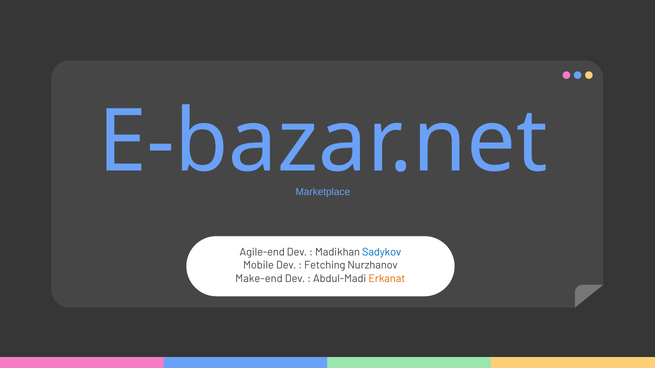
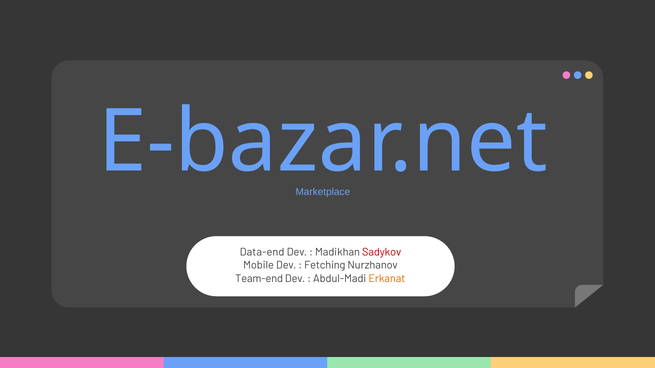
Agile-end: Agile-end -> Data-end (262, 253)
Sadykov colour: blue -> red (382, 253)
Make-end: Make-end -> Team-end (259, 279)
